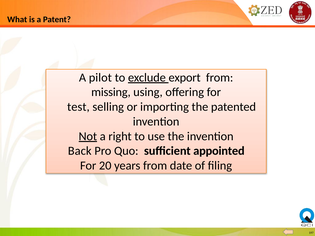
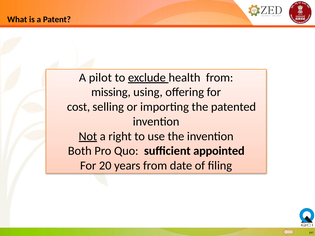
export: export -> health (185, 78)
test: test -> cost (79, 107)
Back: Back -> Both (80, 151)
